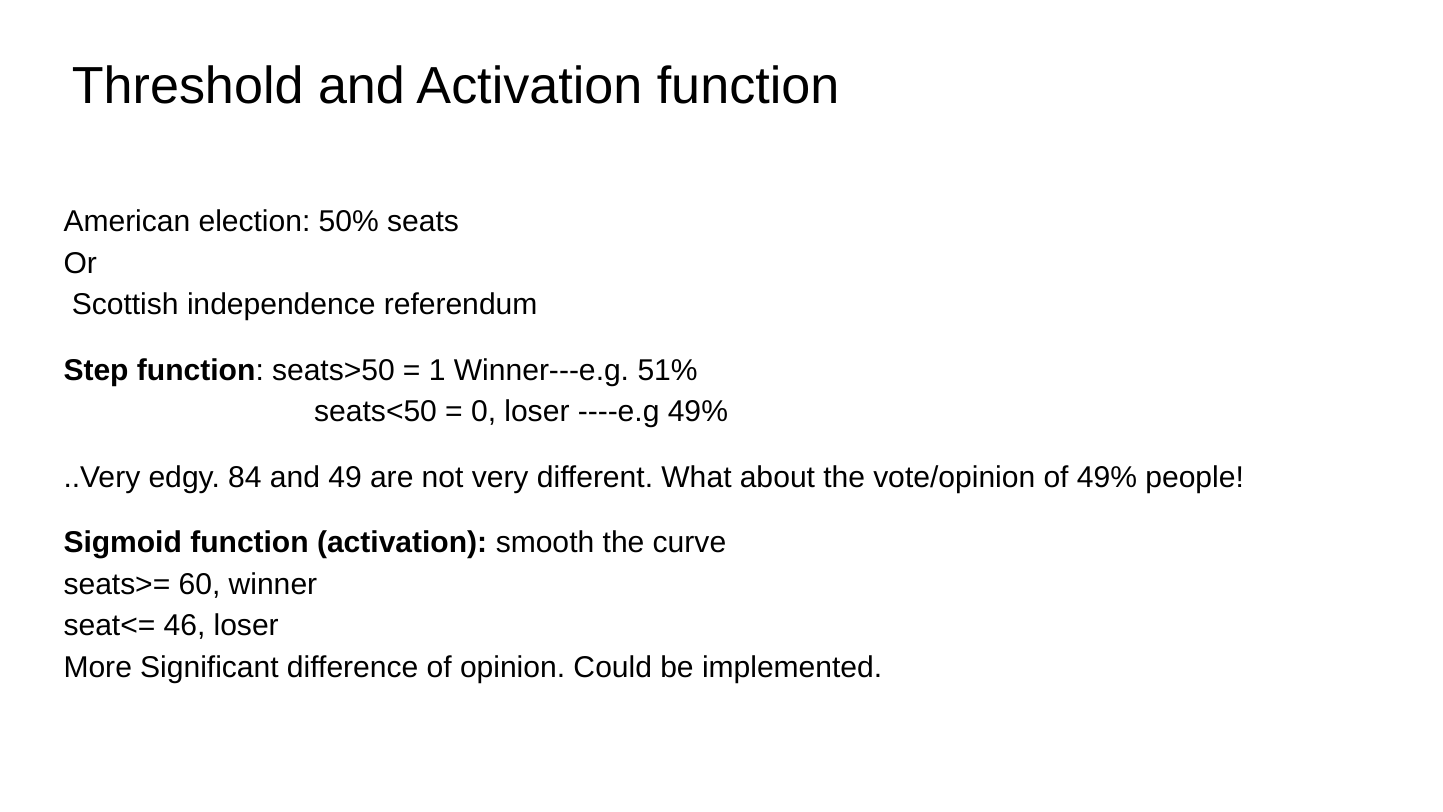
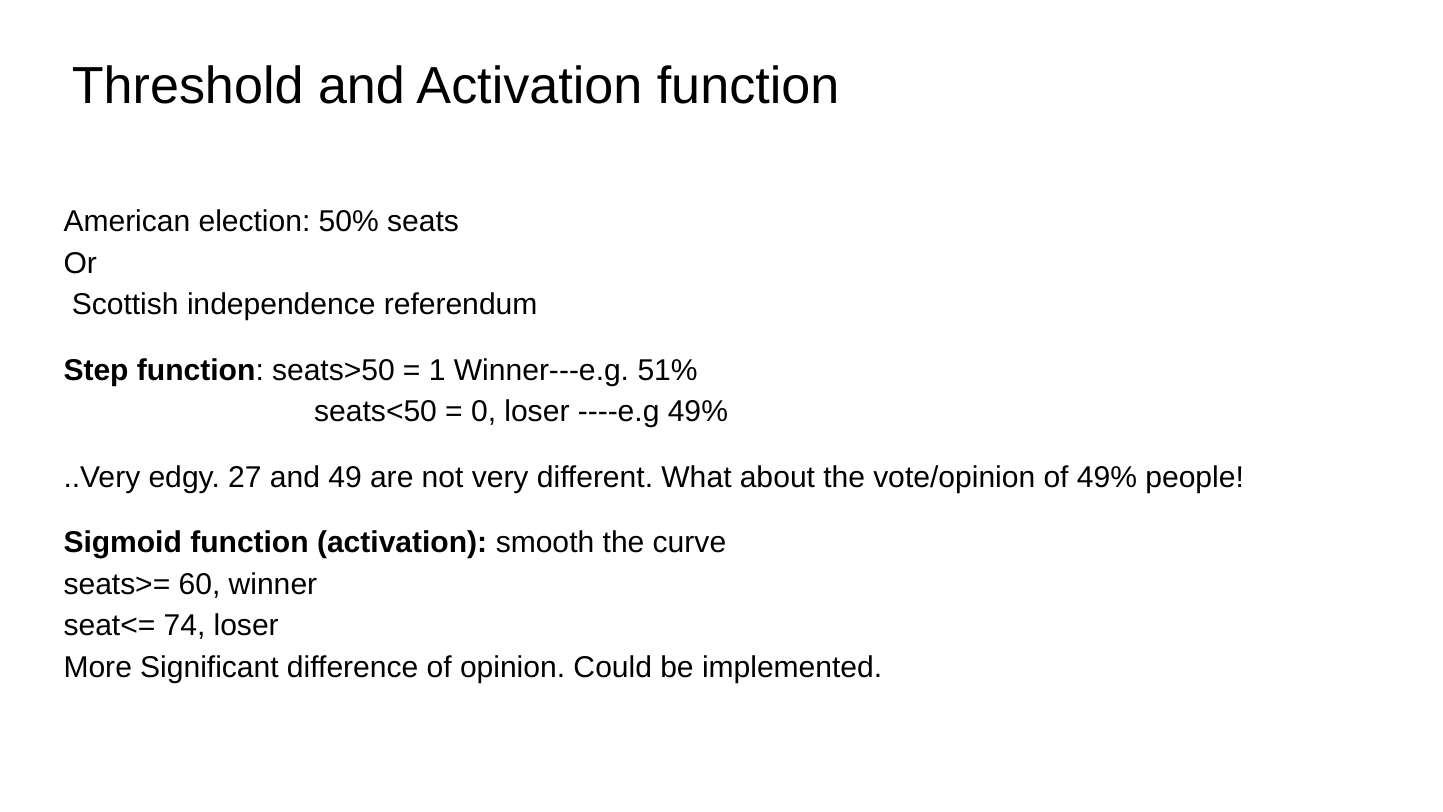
84: 84 -> 27 (245, 477)
46: 46 -> 74 (184, 626)
